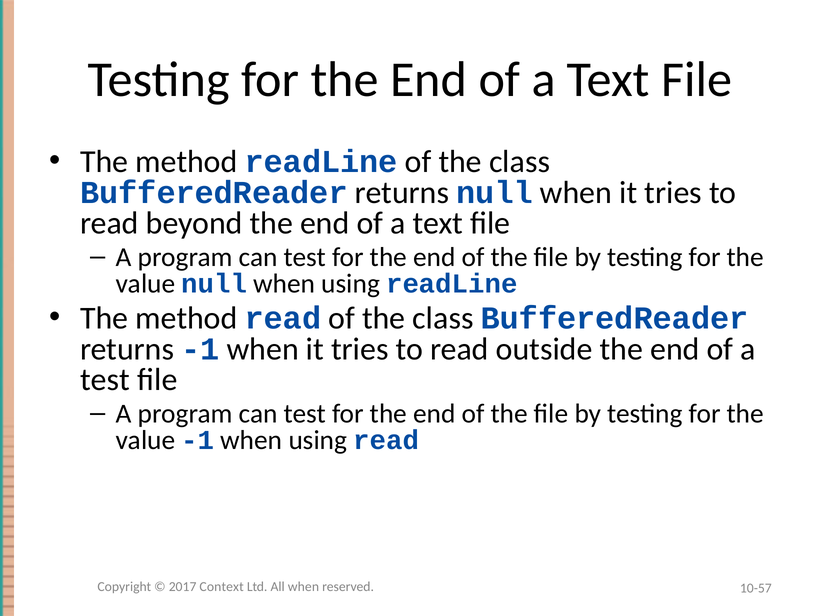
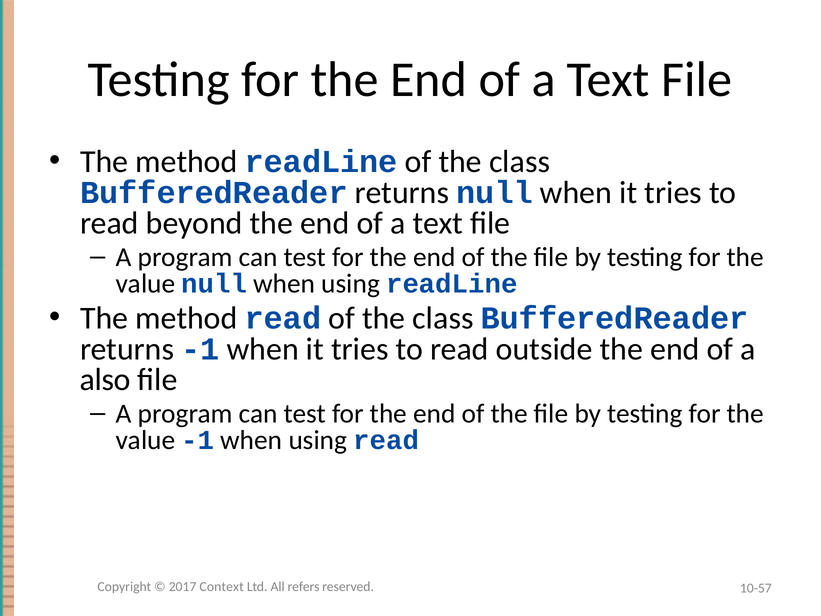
test: test -> also (105, 380)
All when: when -> refers (304, 587)
